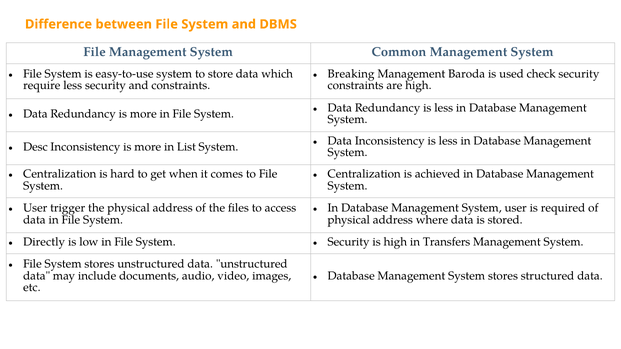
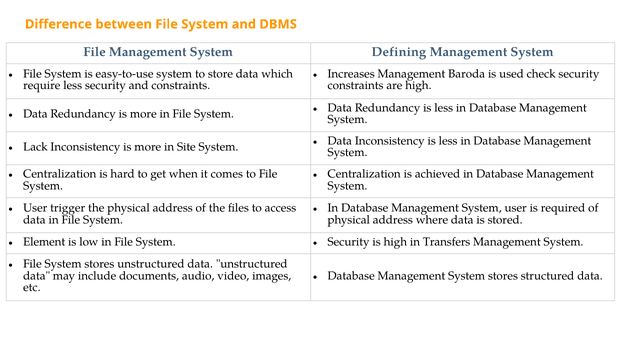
Common: Common -> Defining (399, 52)
Breaking: Breaking -> Increases (351, 74)
Desc: Desc -> Lack (35, 147)
List: List -> Site (186, 147)
Directly: Directly -> Element (44, 242)
